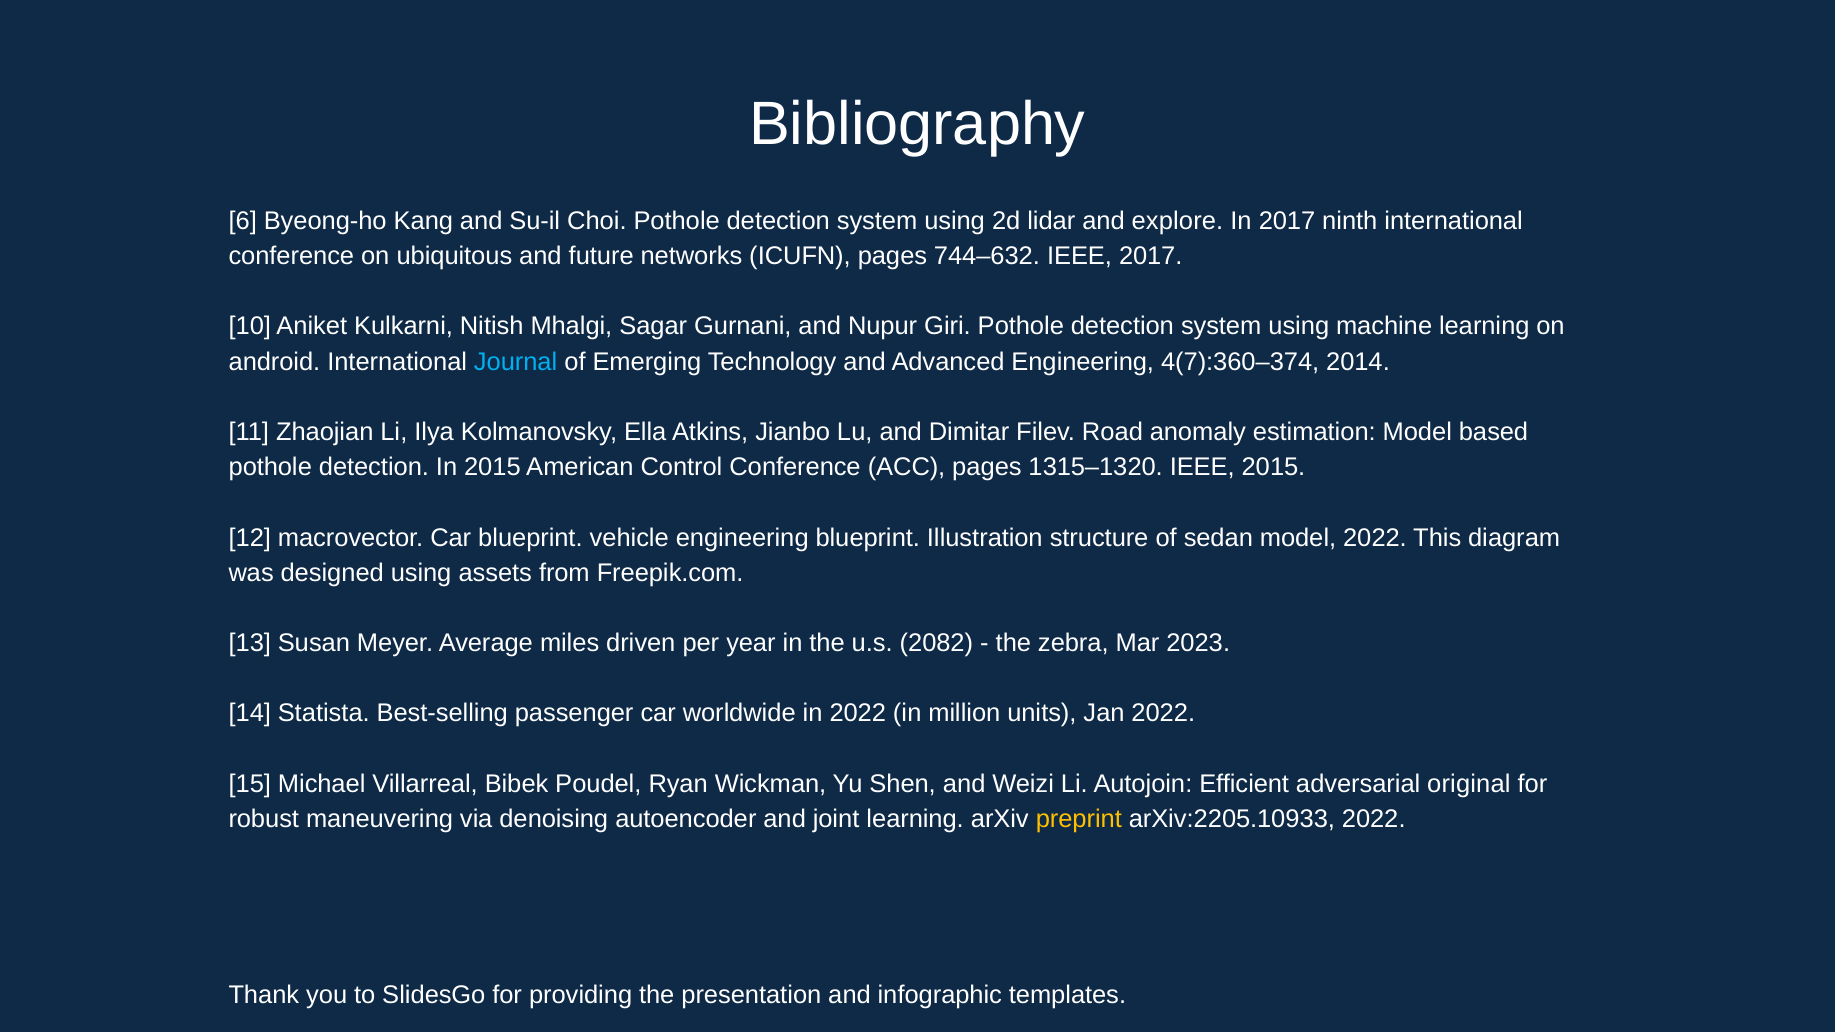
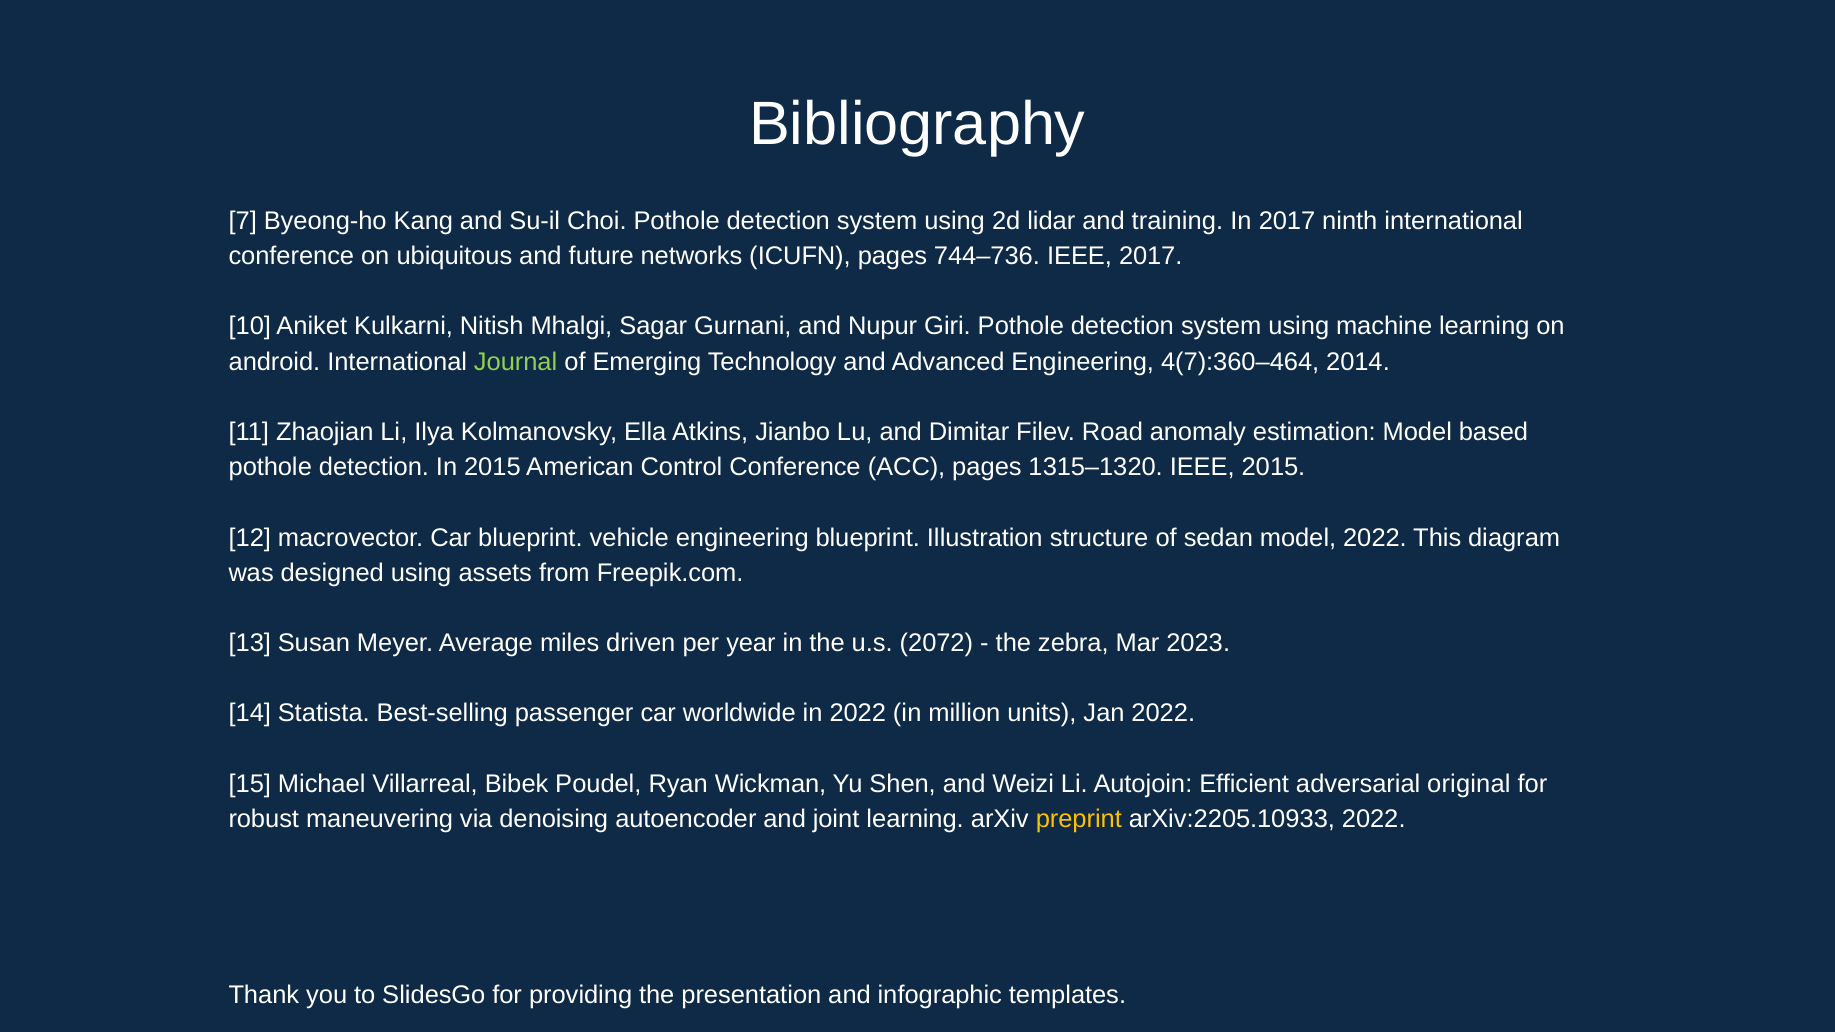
6: 6 -> 7 (243, 221)
explore: explore -> training (1177, 221)
744–632: 744–632 -> 744–736 (987, 256)
Journal colour: light blue -> light green (516, 362)
4(7):360–374: 4(7):360–374 -> 4(7):360–464 (1240, 362)
2082: 2082 -> 2072 (936, 643)
